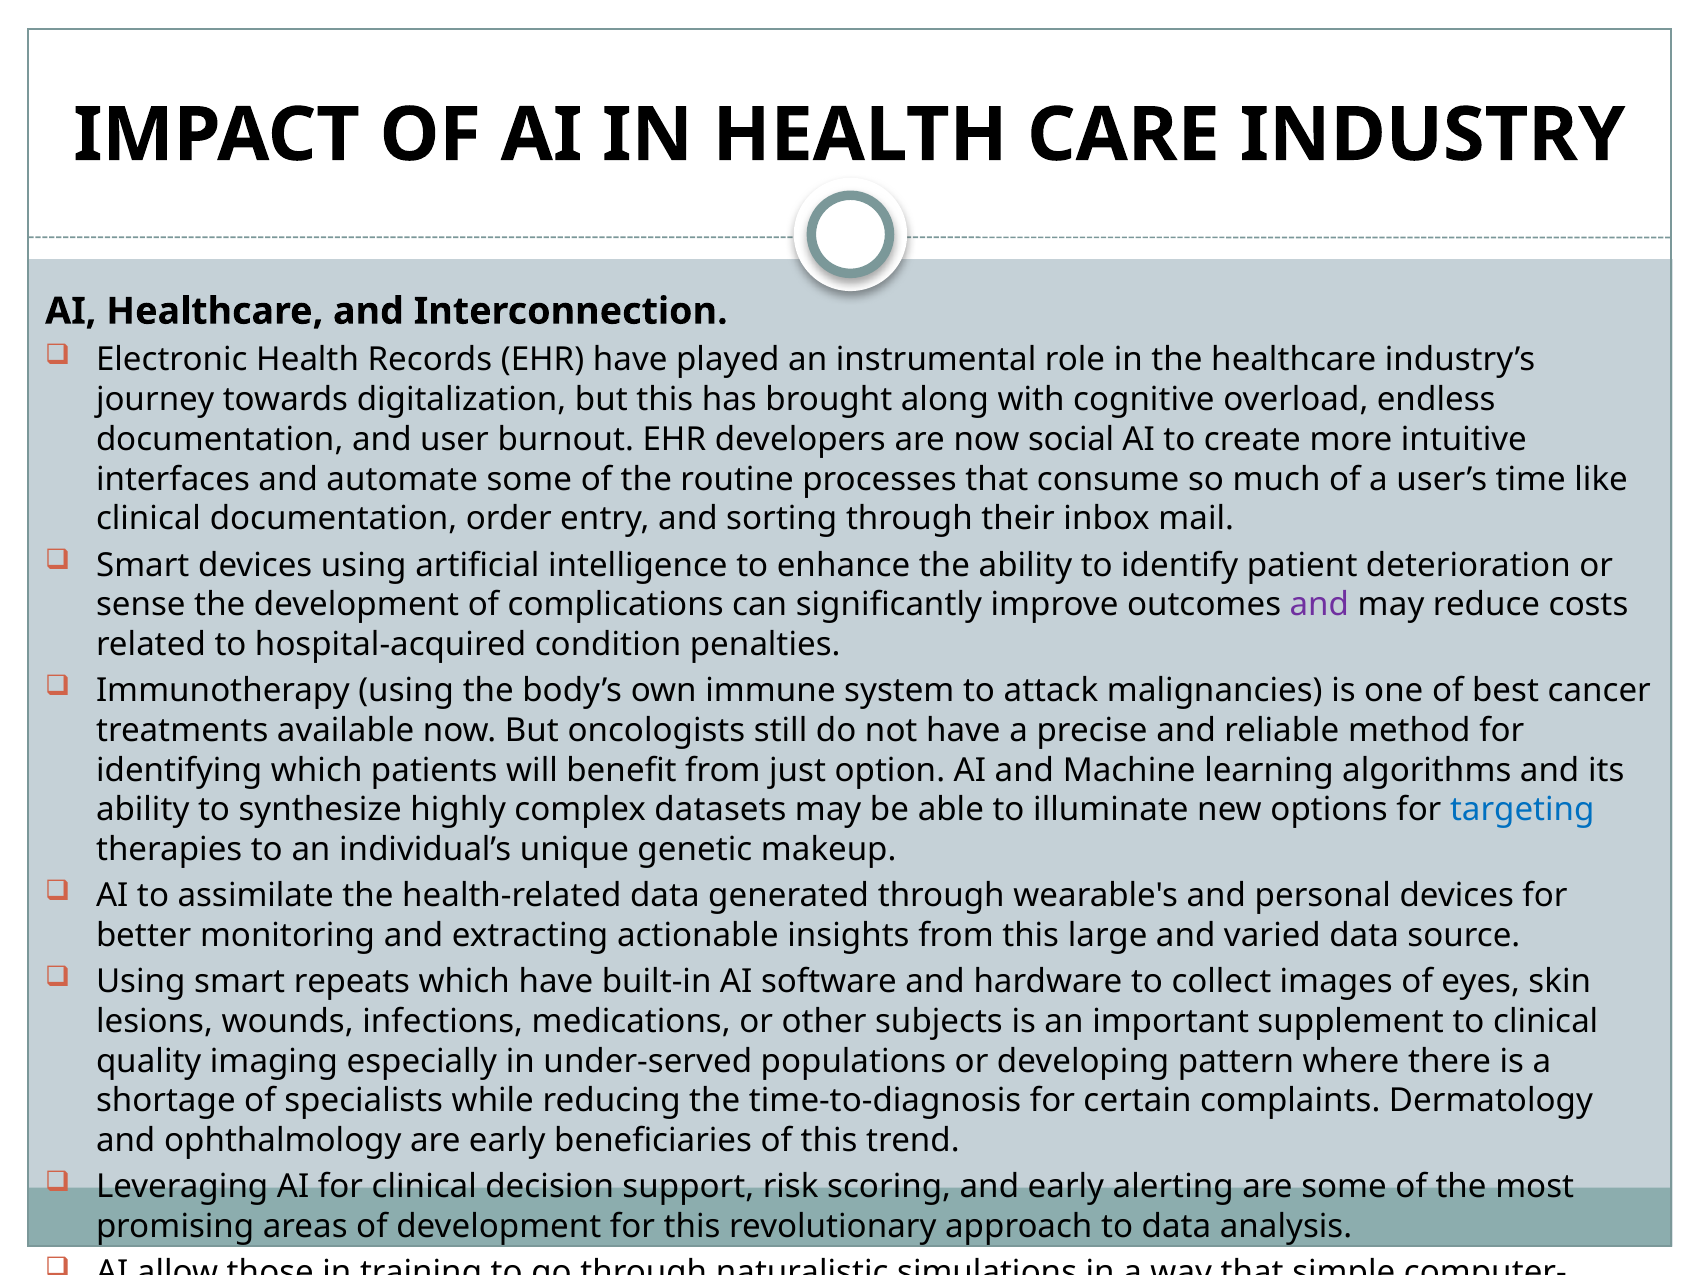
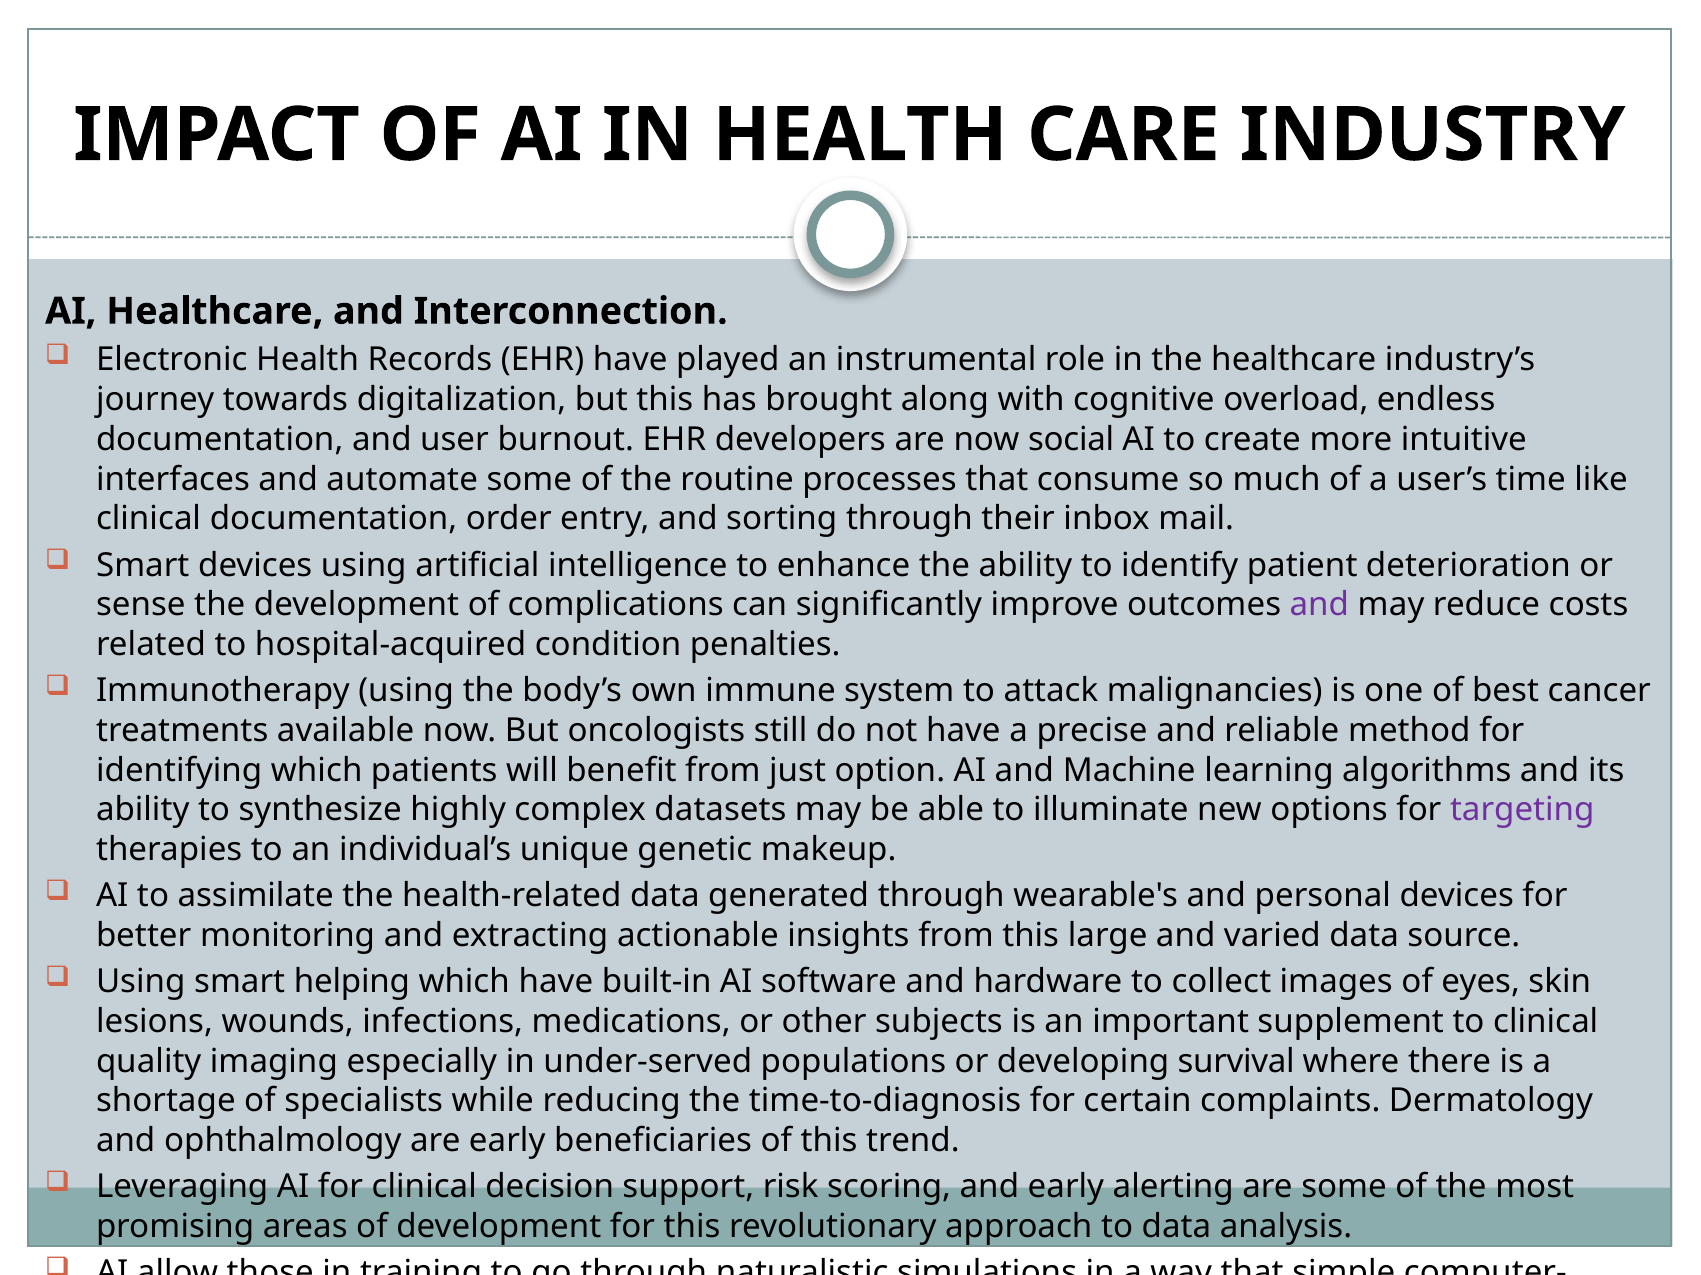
targeting colour: blue -> purple (1522, 810)
repeats: repeats -> helping (352, 982)
pattern: pattern -> survival (1236, 1062)
